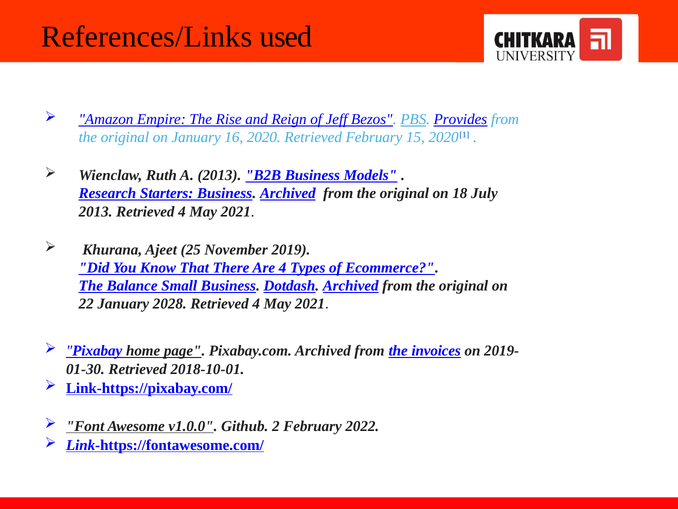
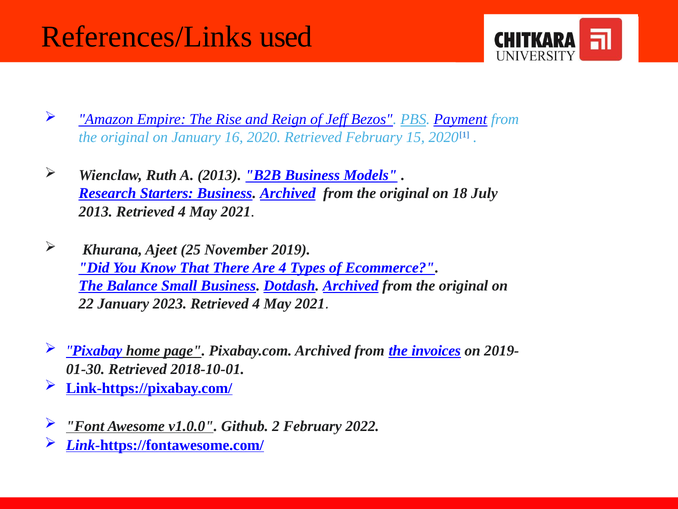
Provides: Provides -> Payment (460, 119)
2028: 2028 -> 2023 (170, 304)
